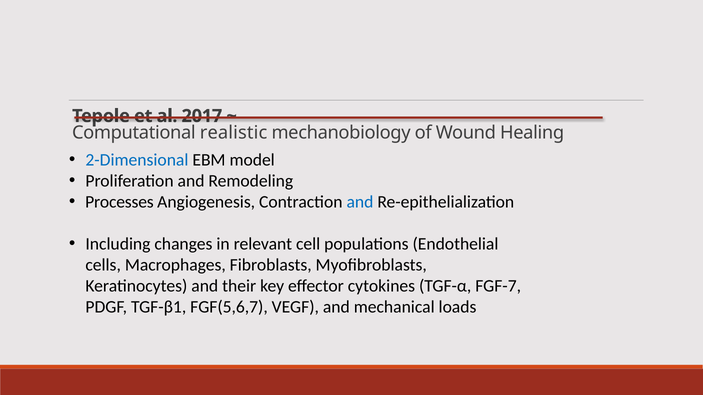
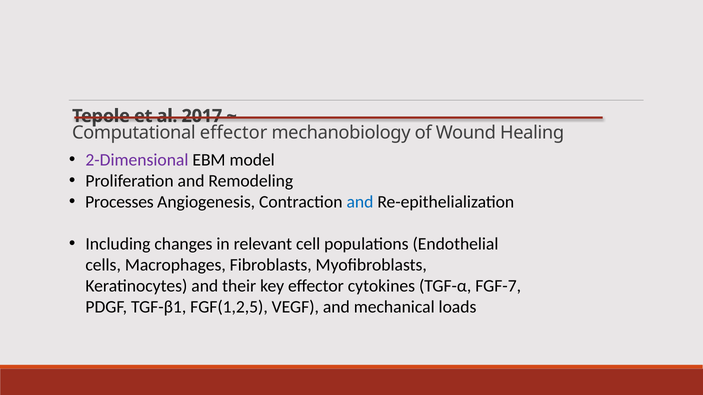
Computational realistic: realistic -> effector (234, 133)
2-Dimensional colour: blue -> purple (137, 160)
FGF(5,6,7: FGF(5,6,7 -> FGF(1,2,5 (229, 308)
